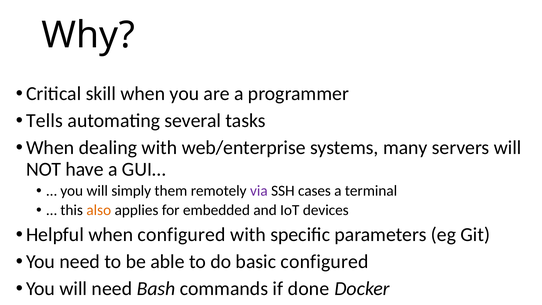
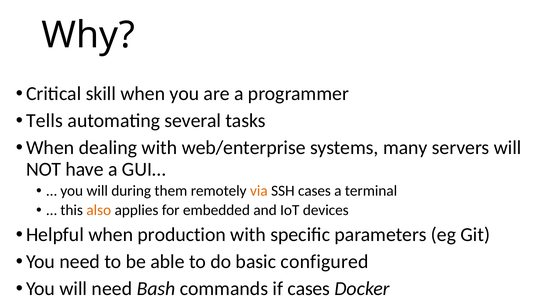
simply: simply -> during (131, 191)
via colour: purple -> orange (259, 191)
when configured: configured -> production (182, 235)
if done: done -> cases (309, 289)
